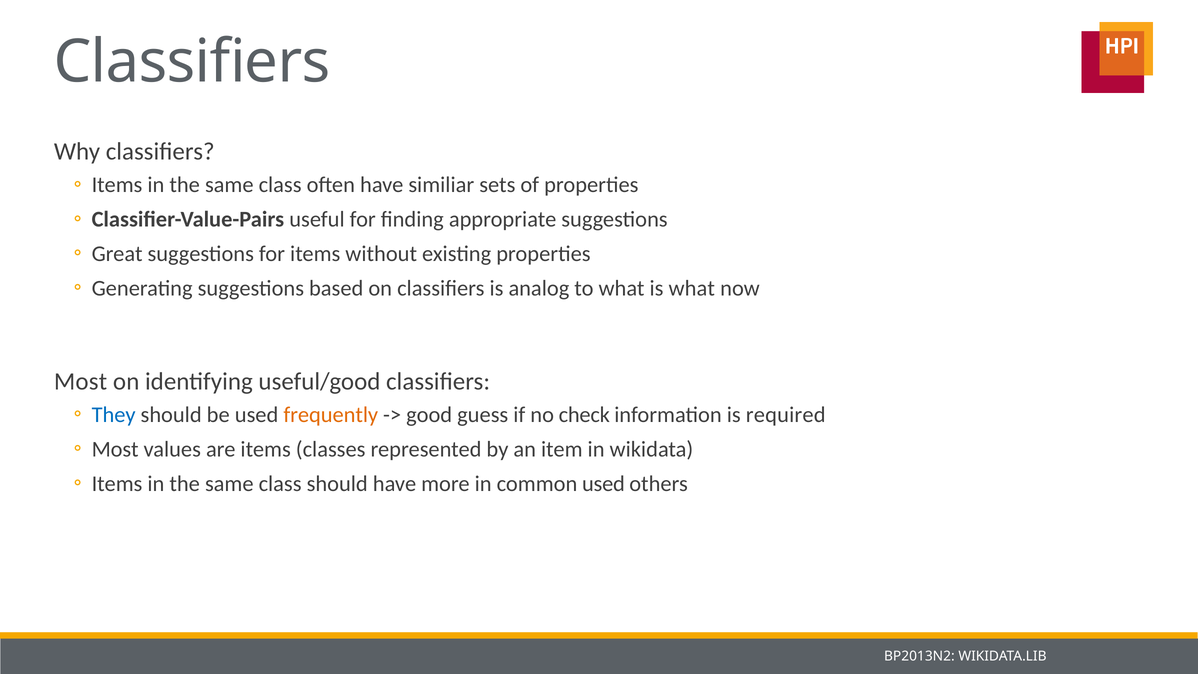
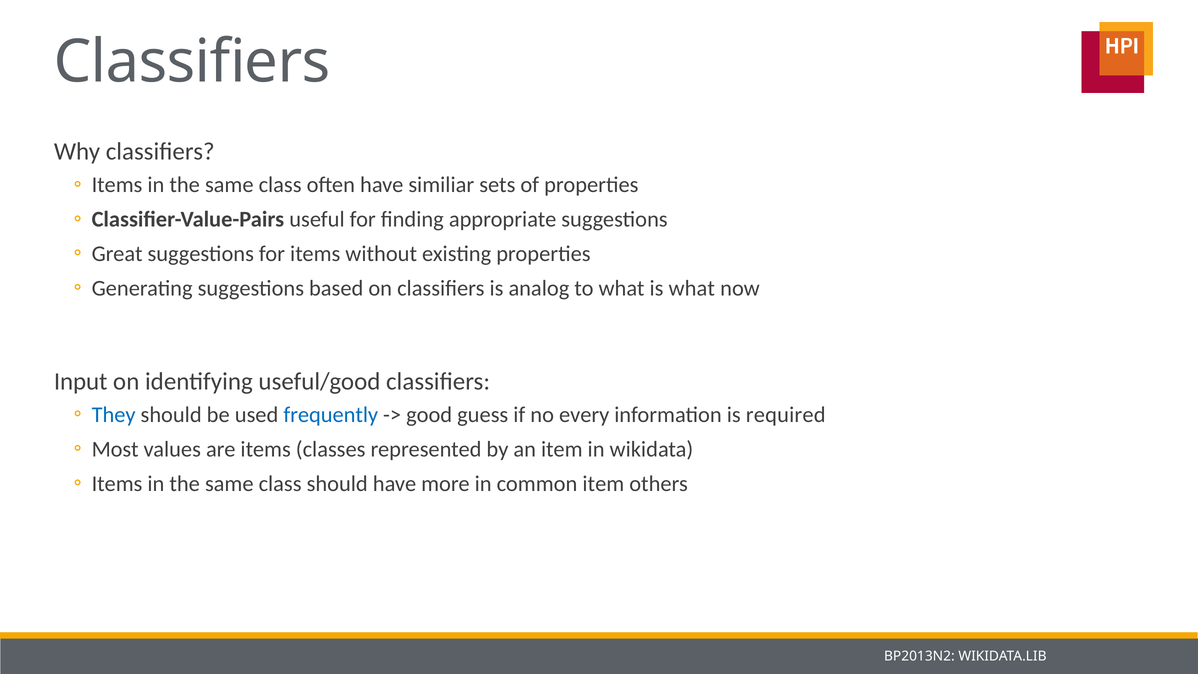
Most: Most -> Input (81, 381)
frequently colour: orange -> blue (331, 415)
check: check -> every (584, 415)
common used: used -> item (603, 484)
